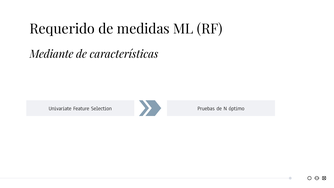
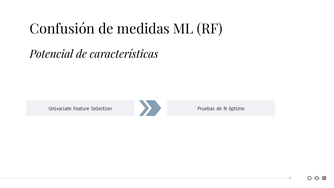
Requerido: Requerido -> Confusión (62, 29)
Mediante: Mediante -> Potencial (51, 54)
